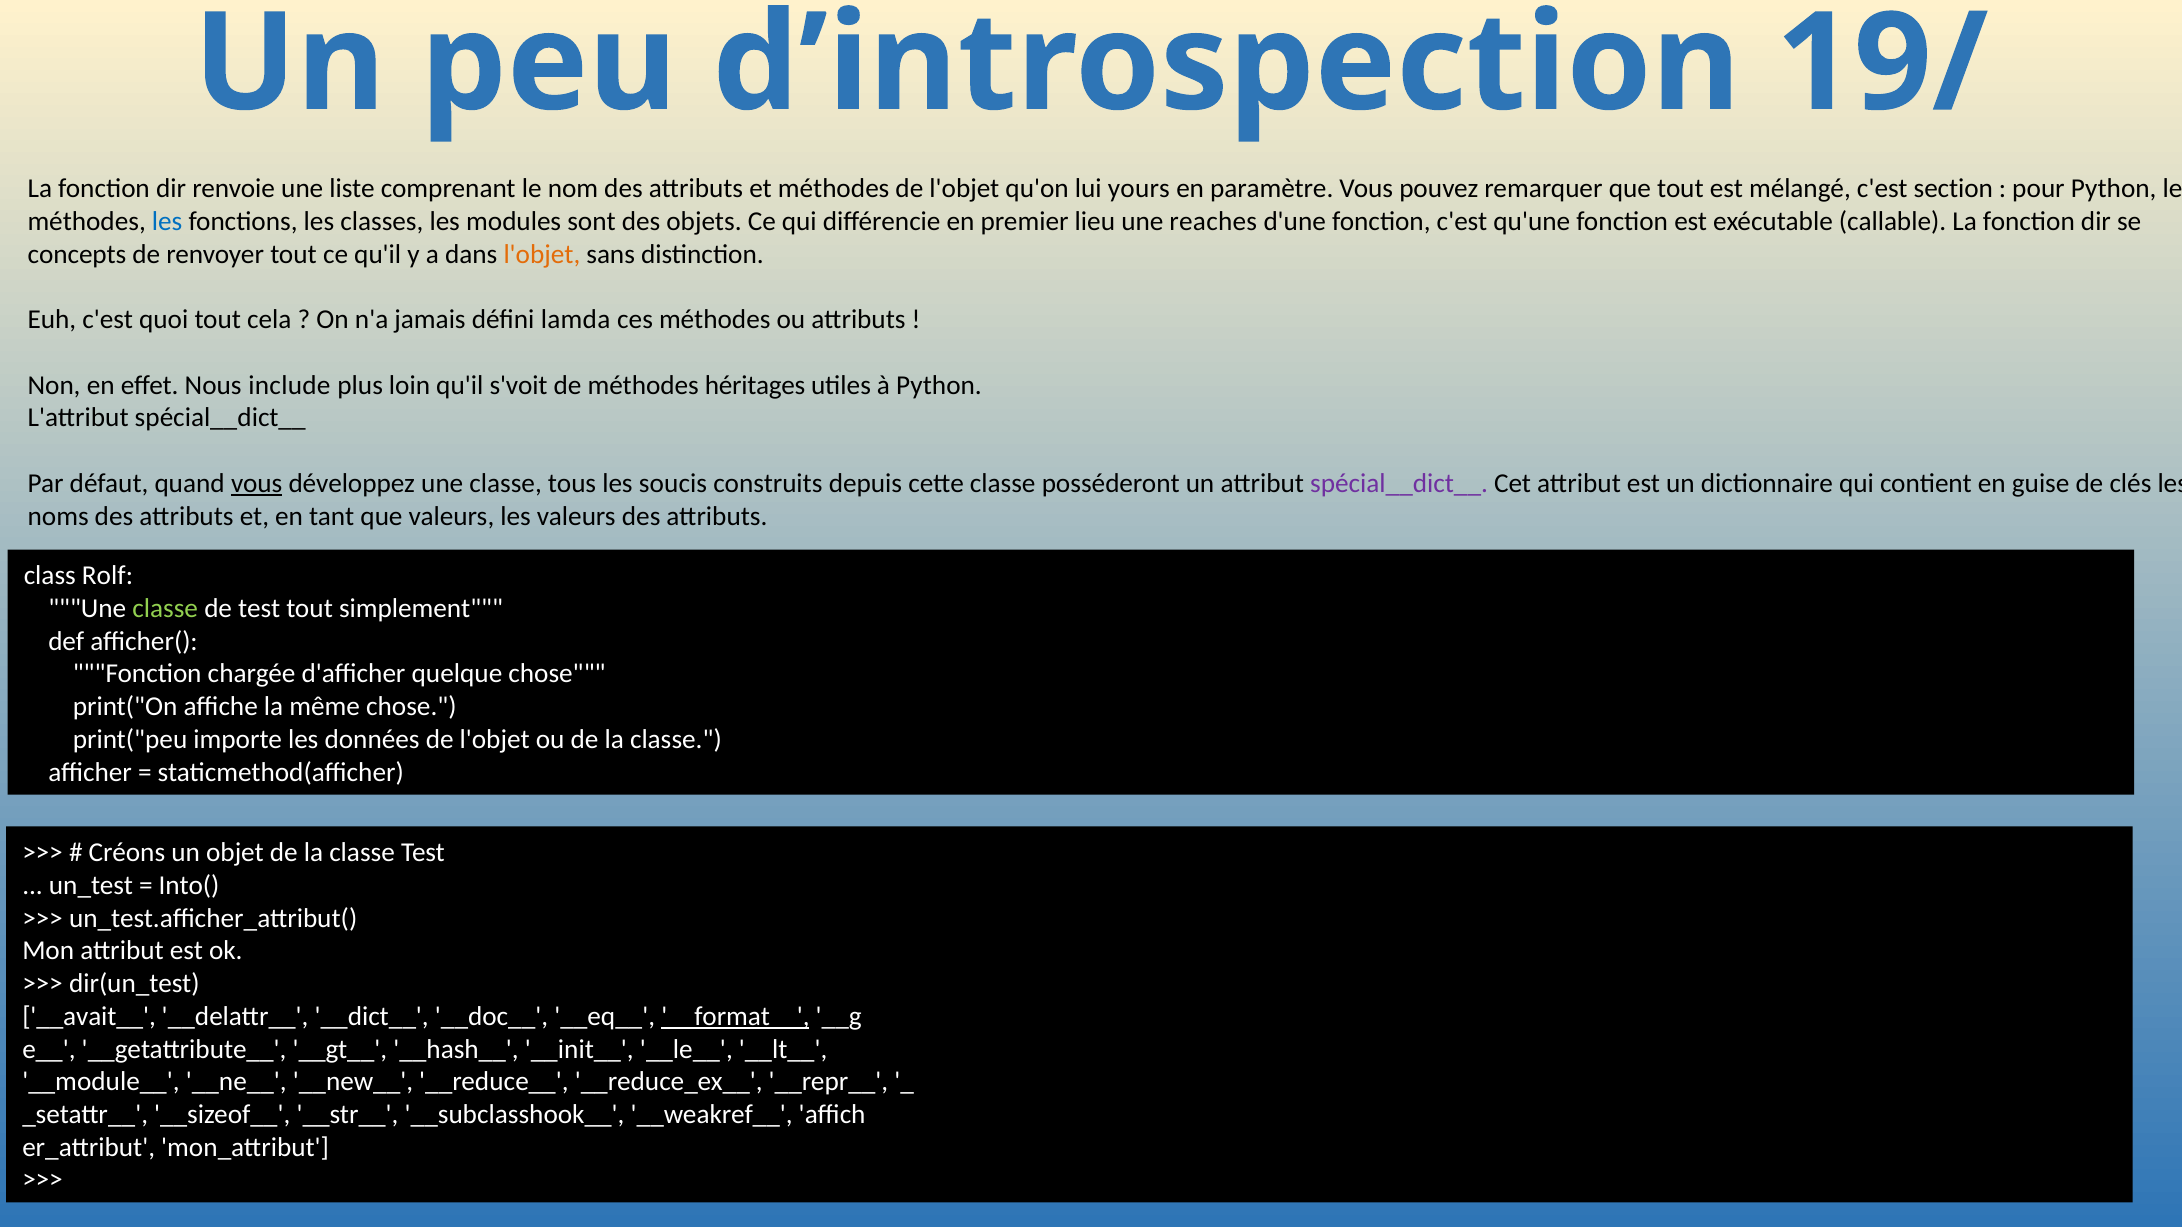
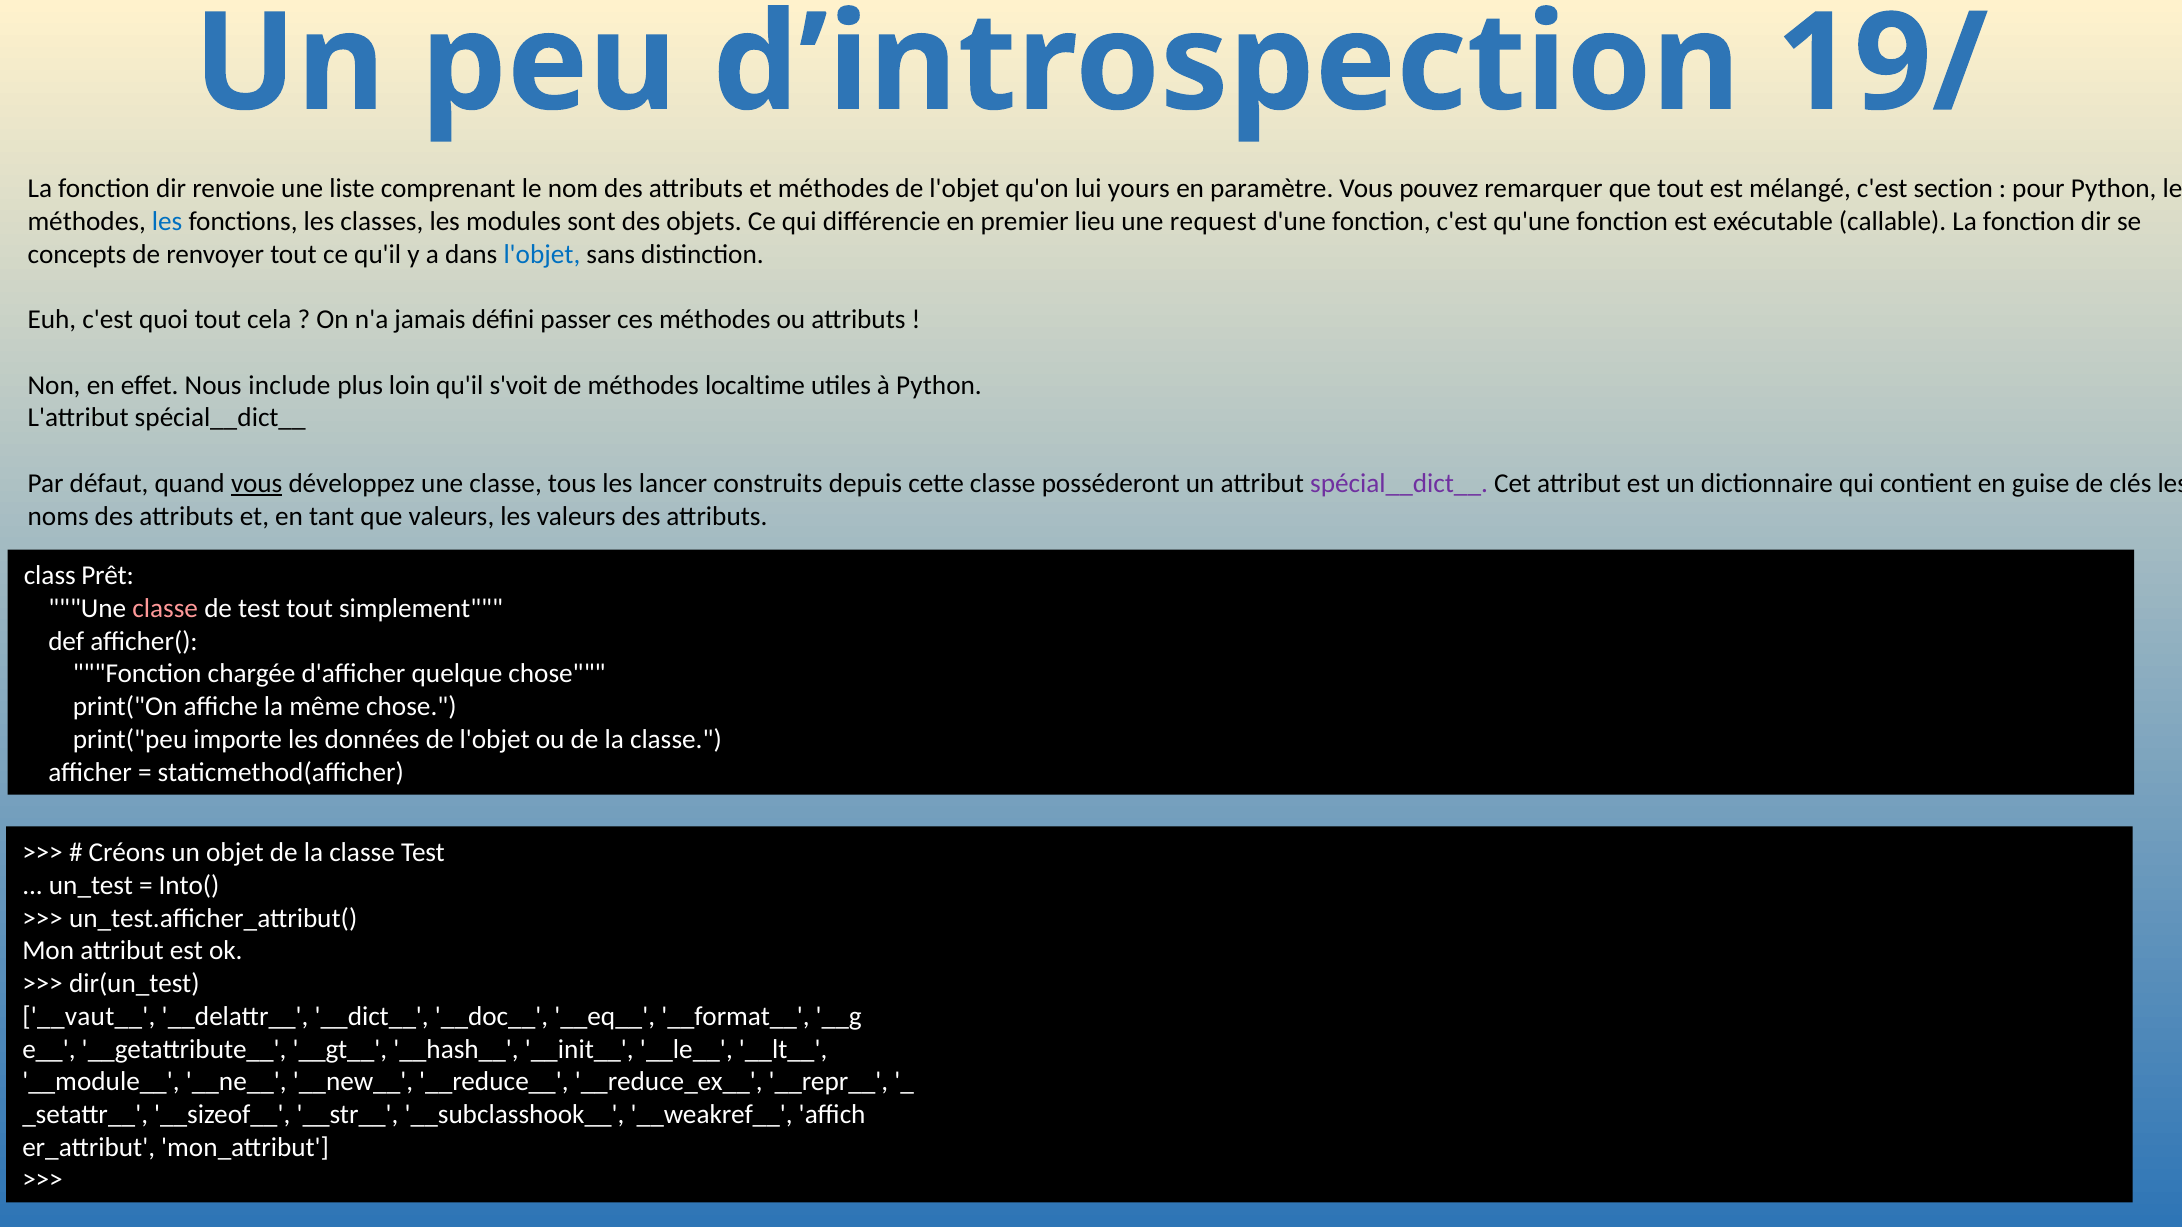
reaches: reaches -> request (1213, 222)
l'objet colour: orange -> blue (542, 254)
lamda: lamda -> passer (576, 320)
héritages: héritages -> localtime (755, 385)
soucis: soucis -> lancer (673, 483)
Rolf: Rolf -> Prêt (108, 576)
classe colour: light green -> pink (165, 609)
__avait__: __avait__ -> __vaut__ (89, 1017)
__format__ underline: present -> none (735, 1017)
